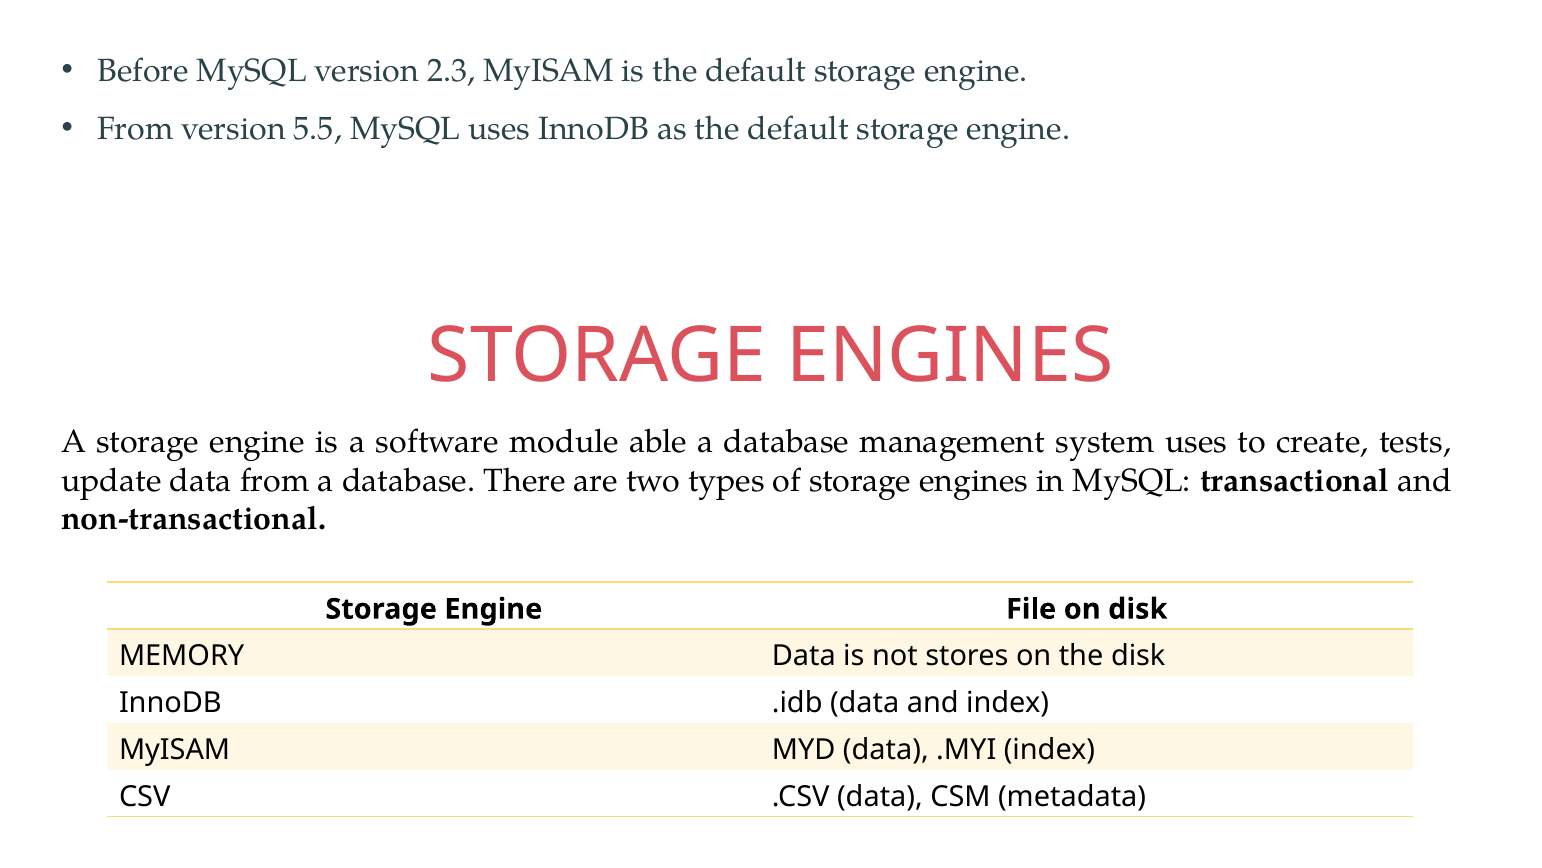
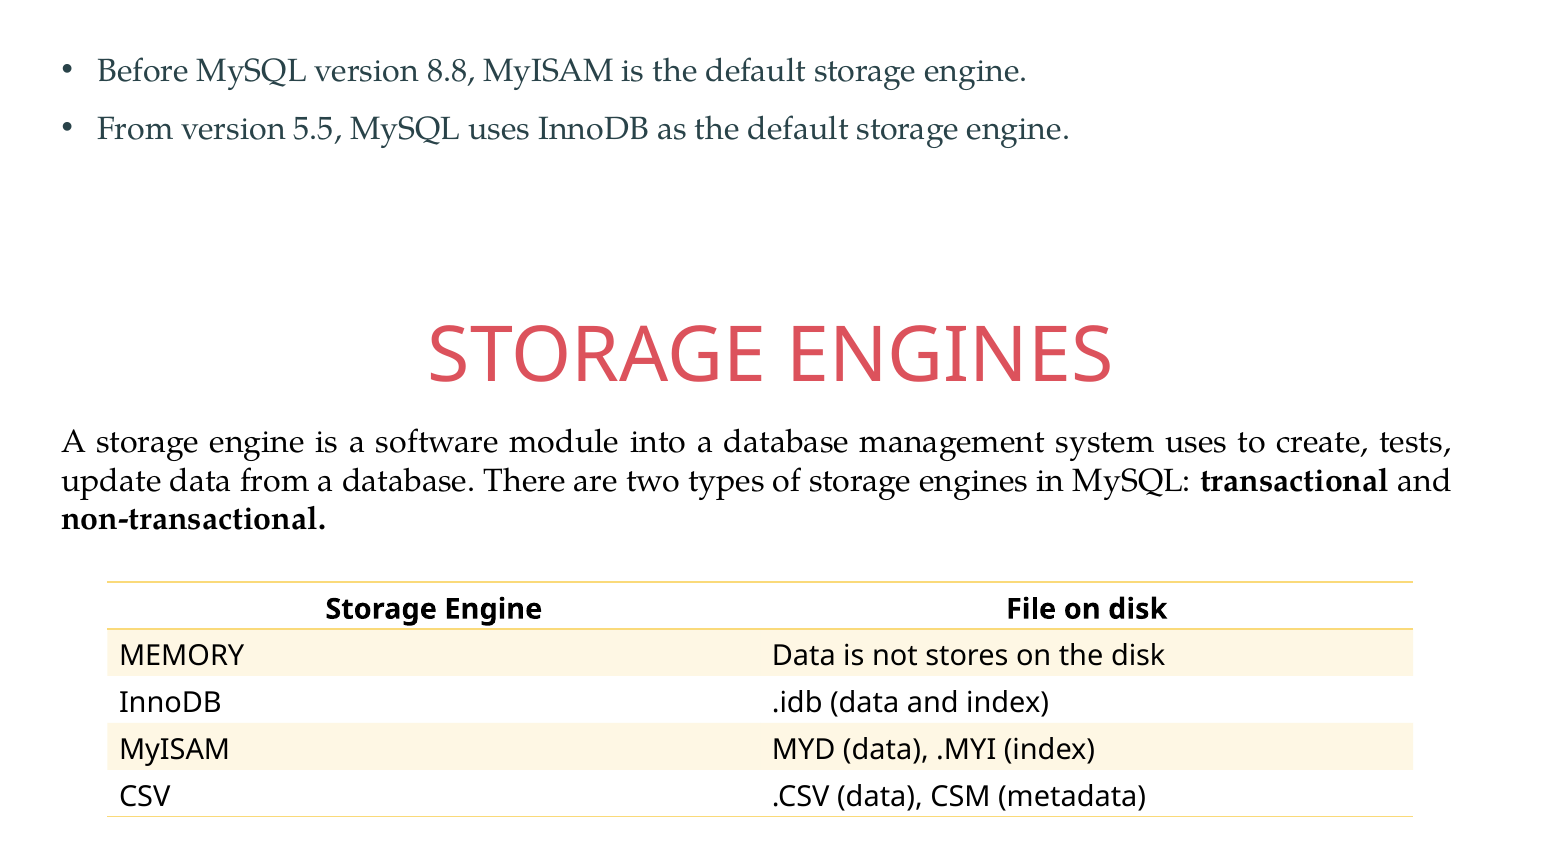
2.3: 2.3 -> 8.8 (451, 71)
able: able -> into (658, 442)
